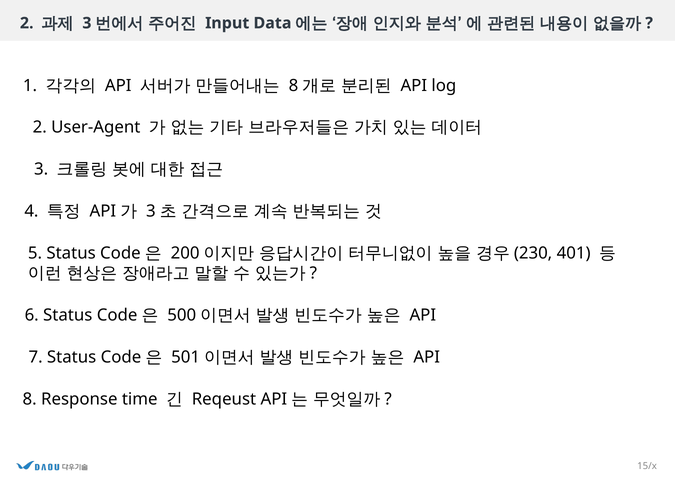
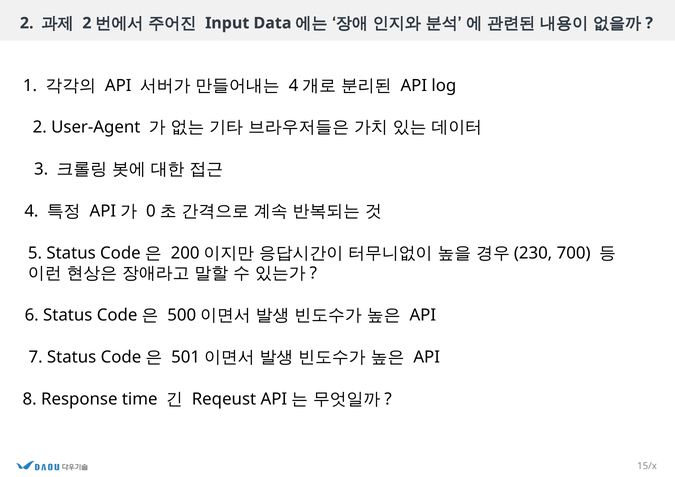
3: 3 -> 2 (87, 23)
8: 8 -> 4 (294, 86)
3: 3 -> 0 (151, 211)
401: 401 -> 700 (574, 253)
